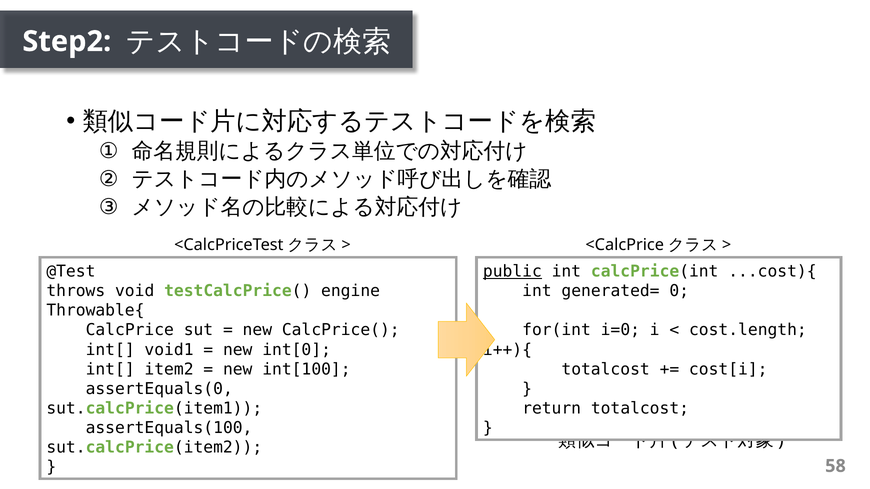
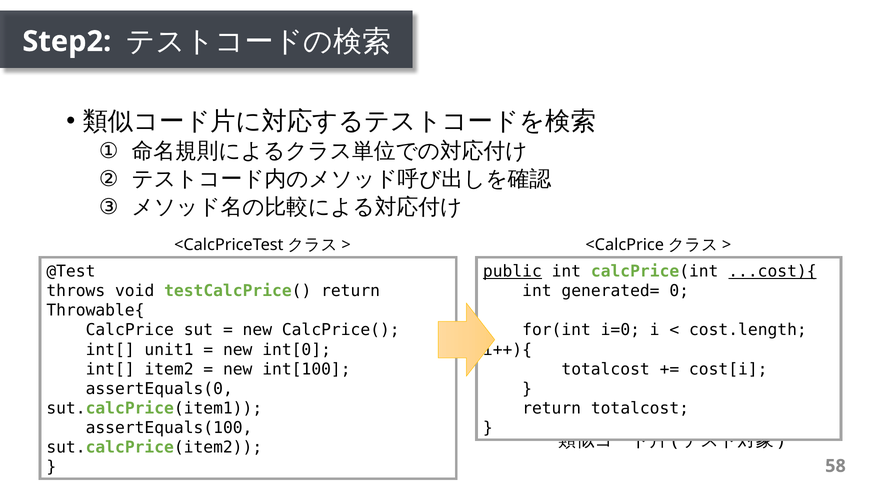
...cost){ underline: none -> present (772, 272)
testCalcPrice( engine: engine -> return (351, 291)
void1: void1 -> unit1 (169, 350)
